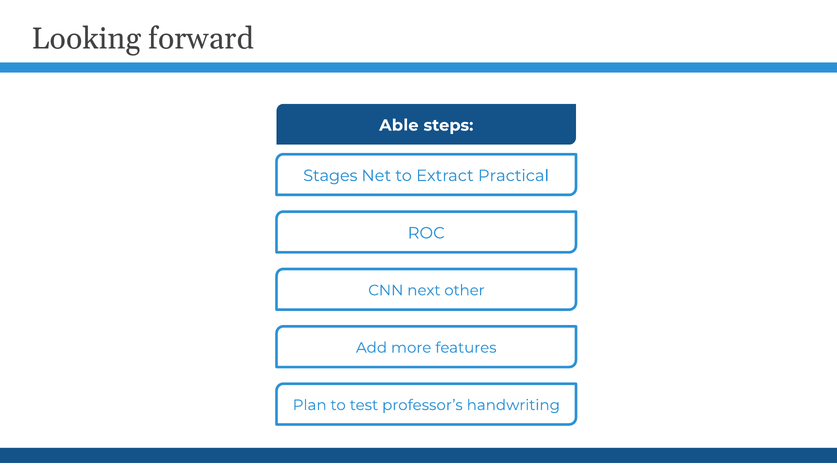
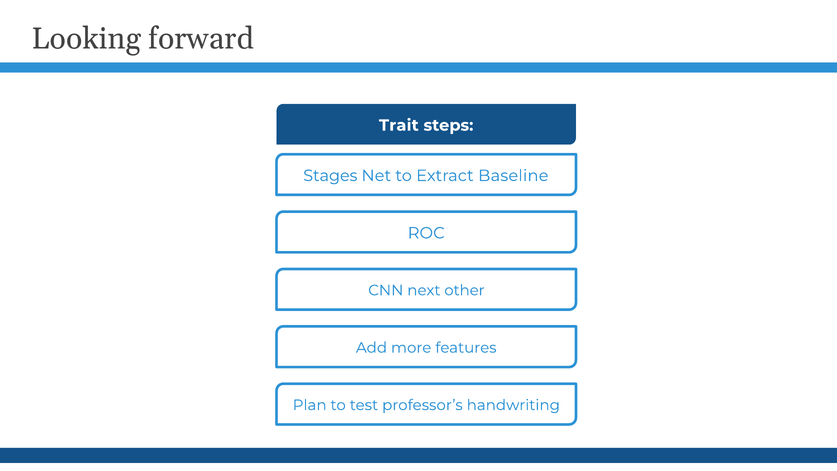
Able: Able -> Trait (399, 125)
Practical: Practical -> Baseline (513, 176)
